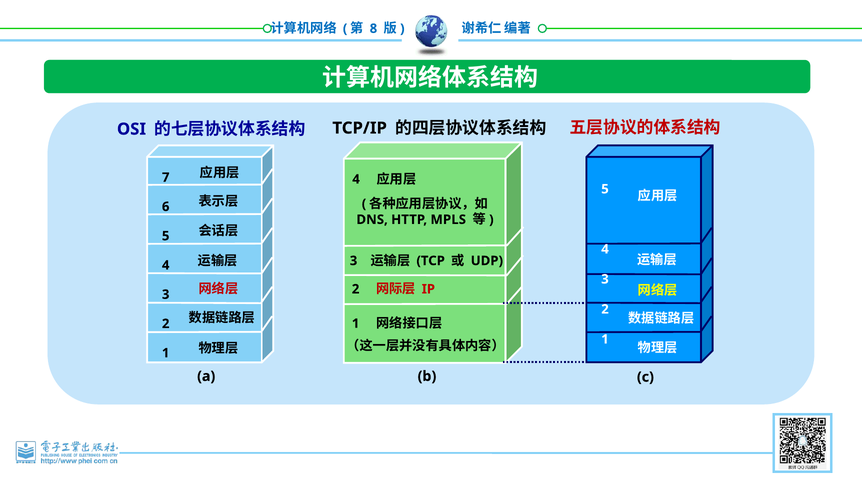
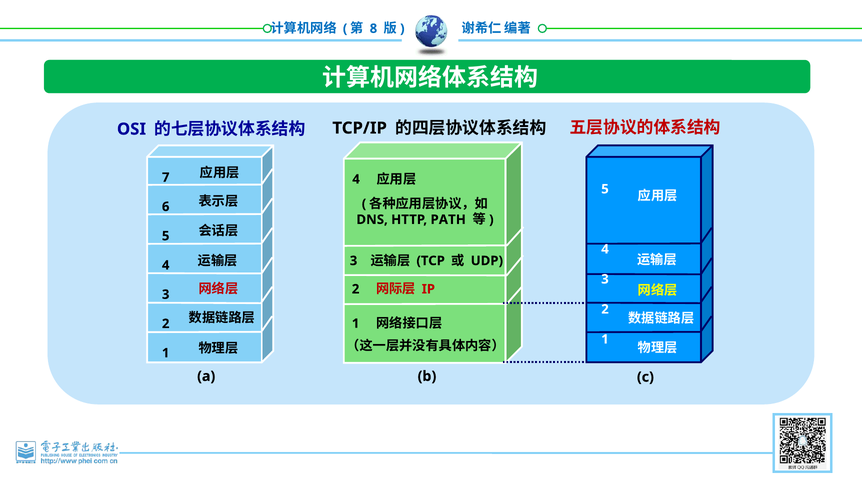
MPLS: MPLS -> PATH (448, 220)
